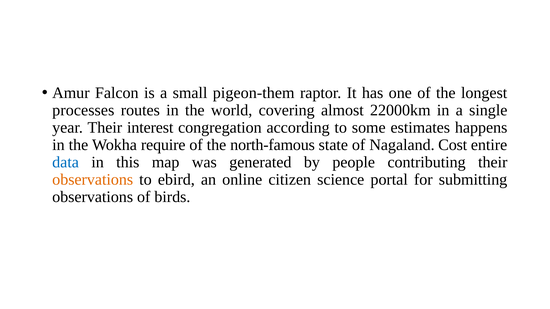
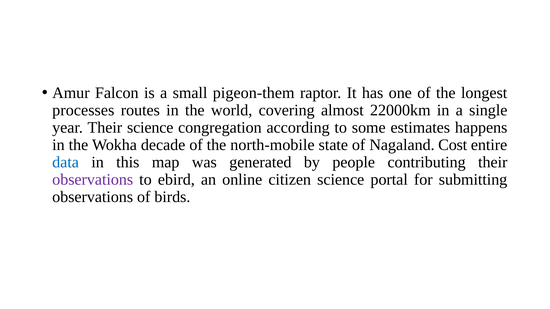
Their interest: interest -> science (150, 128)
require: require -> decade (163, 145)
north-famous: north-famous -> north-mobile (272, 145)
observations colour: orange -> purple (93, 180)
